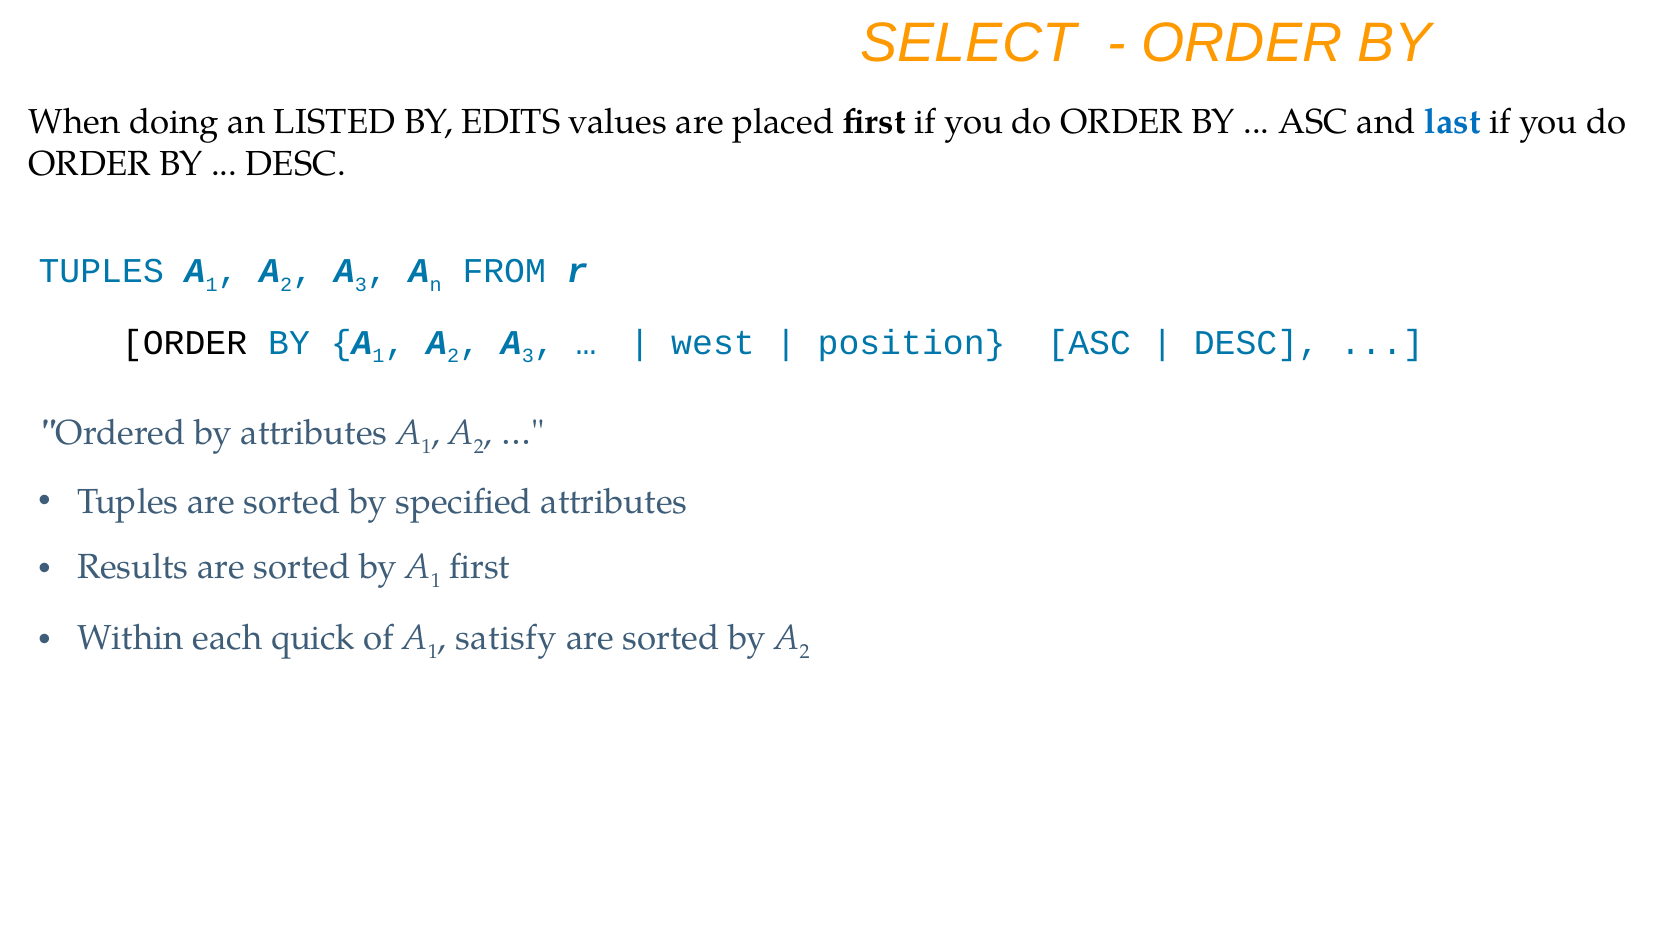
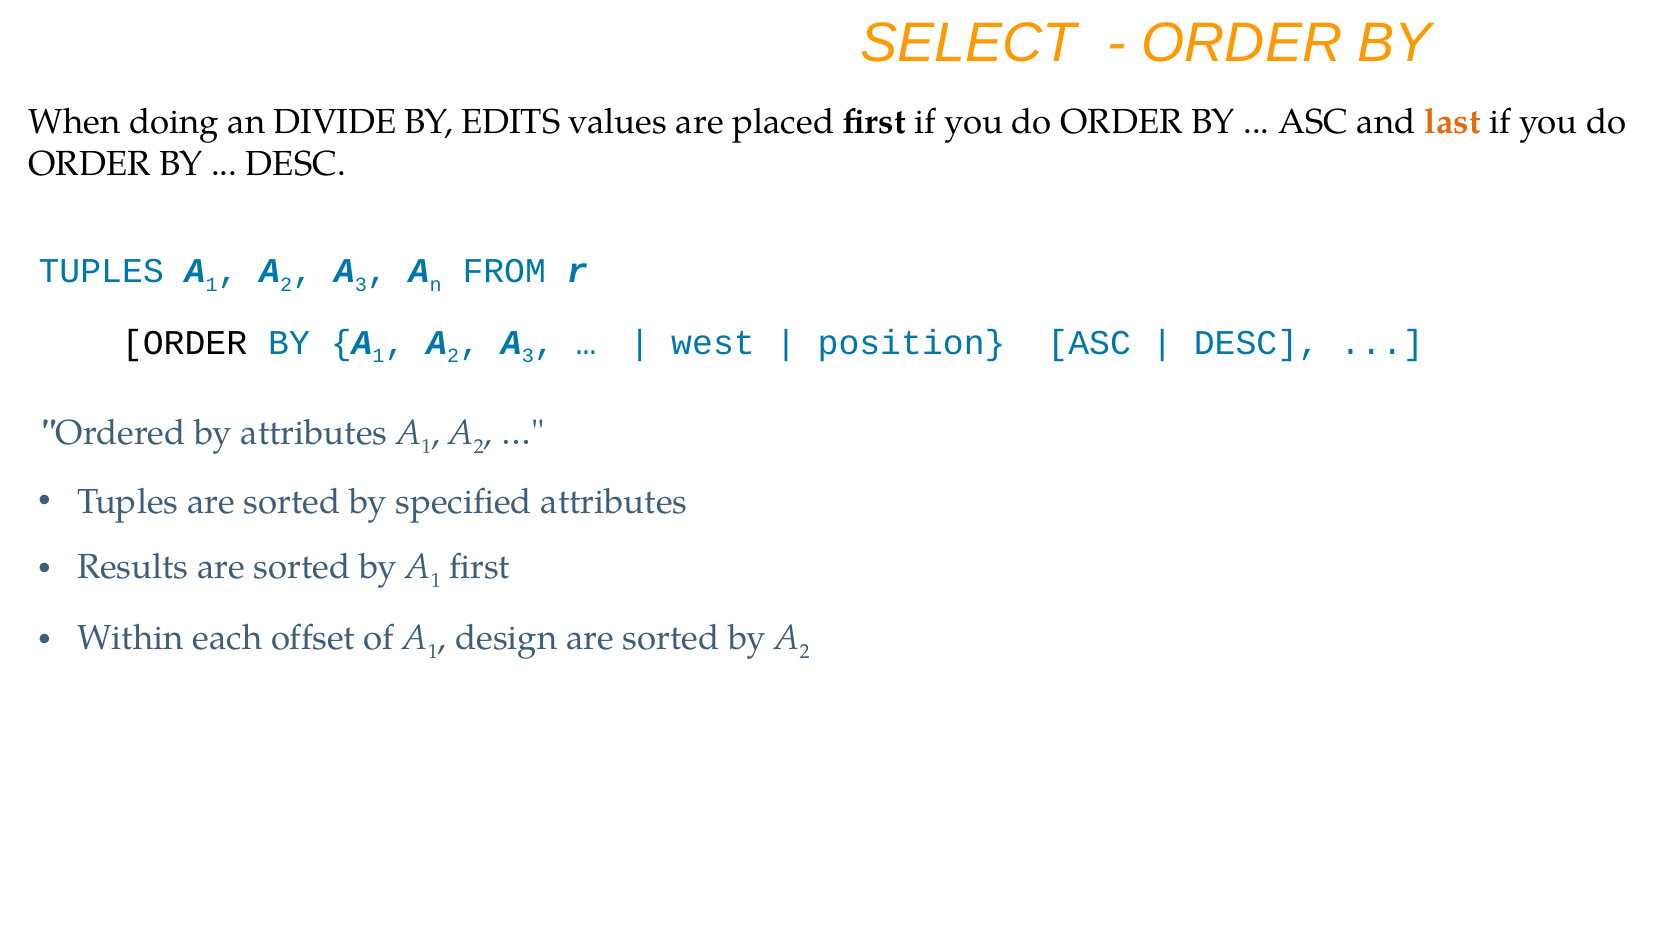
LISTED: LISTED -> DIVIDE (335, 123)
last colour: blue -> orange (1453, 123)
quick: quick -> offset (313, 638)
satisfy: satisfy -> design (506, 638)
